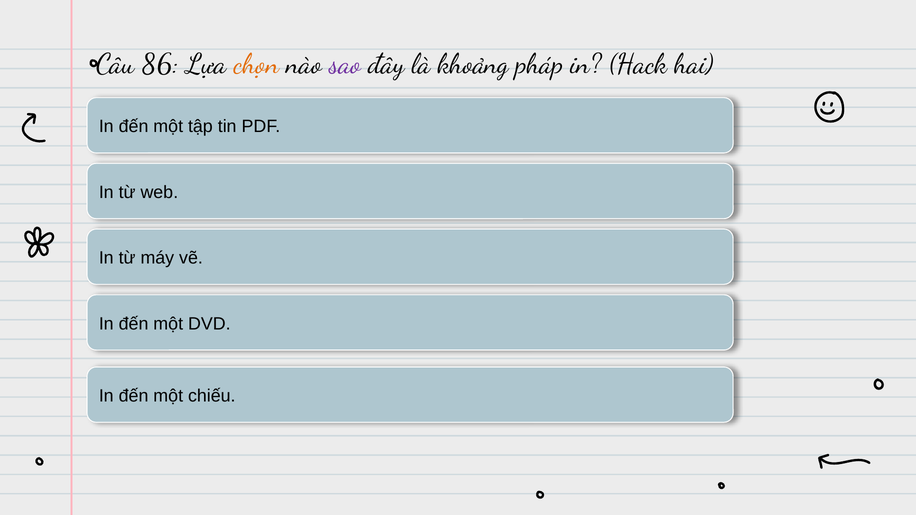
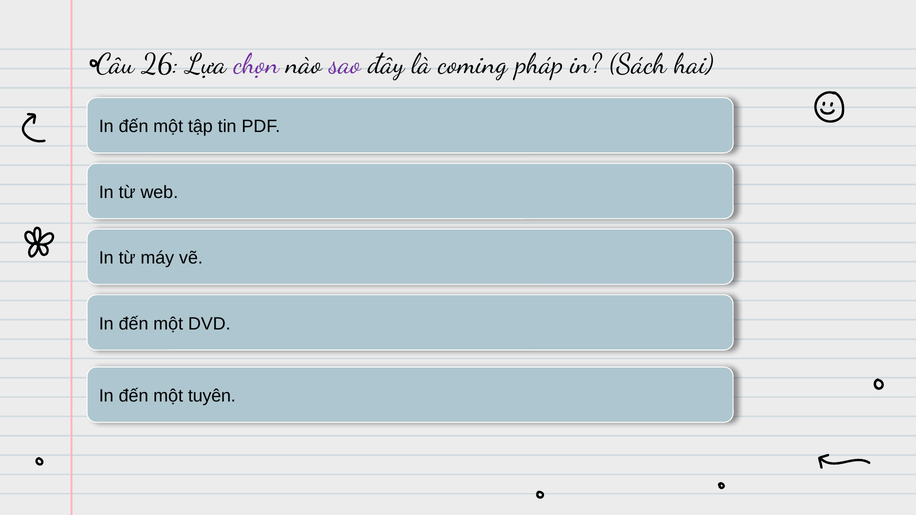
86: 86 -> 26 (160, 64)
chọn colour: orange -> purple (256, 64)
khoảng: khoảng -> coming (473, 64)
Hack: Hack -> Sách (638, 64)
chiếu: chiếu -> tuyên (212, 396)
